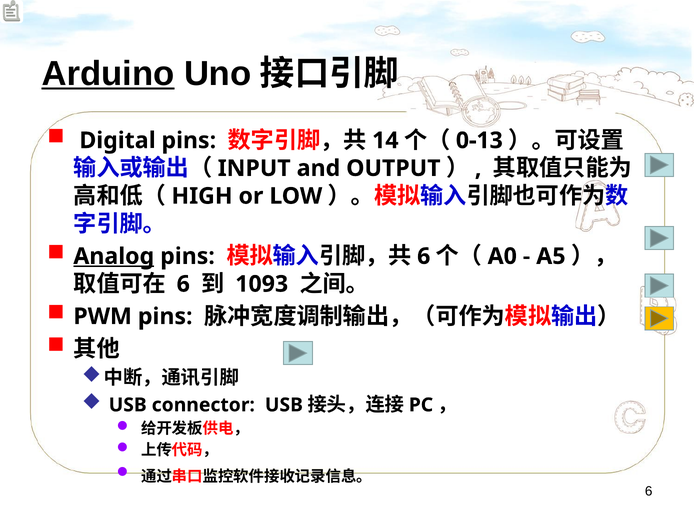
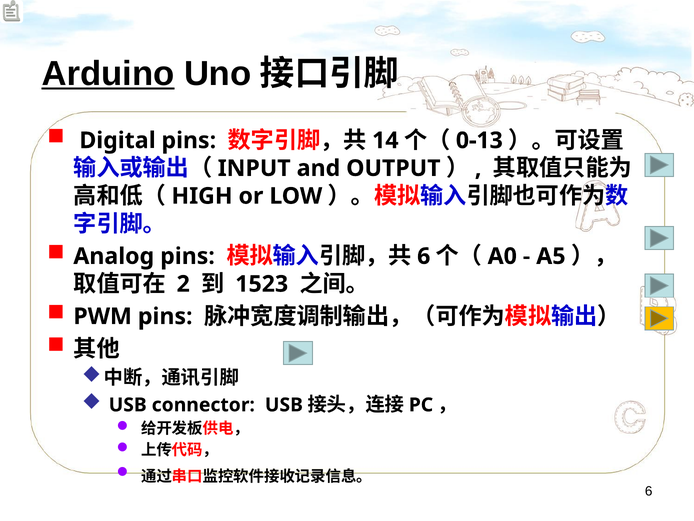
Analog underline: present -> none (114, 256)
6: 6 -> 2 (183, 284)
1093: 1093 -> 1523 (262, 284)
